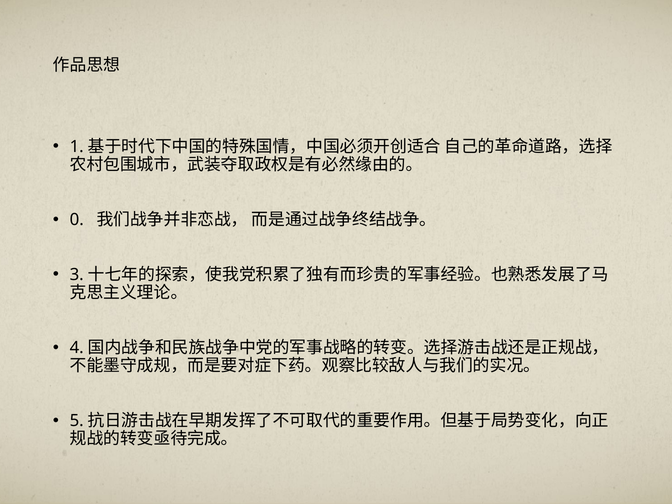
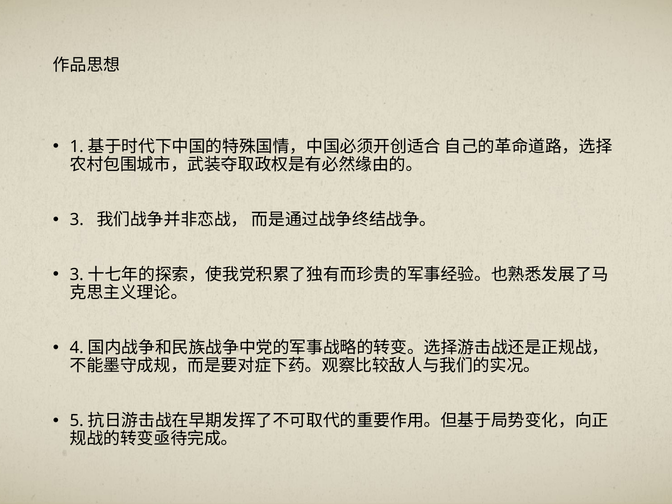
0: 0 -> 3 (77, 220)
